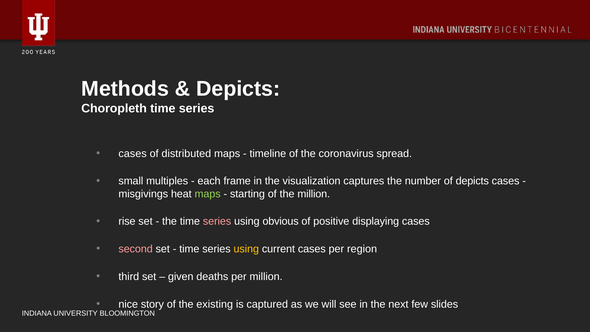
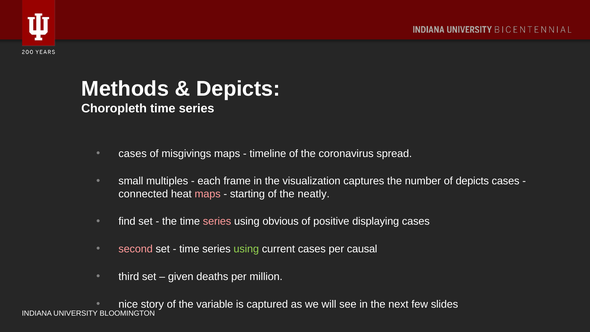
distributed: distributed -> misgivings (186, 154)
misgivings: misgivings -> connected (143, 194)
maps colour: light green -> pink (208, 194)
the million: million -> neatly (314, 194)
rise: rise -> find (127, 221)
using colour: yellow -> light green (246, 249)
region: region -> causal (362, 249)
existing: existing -> variable (215, 304)
